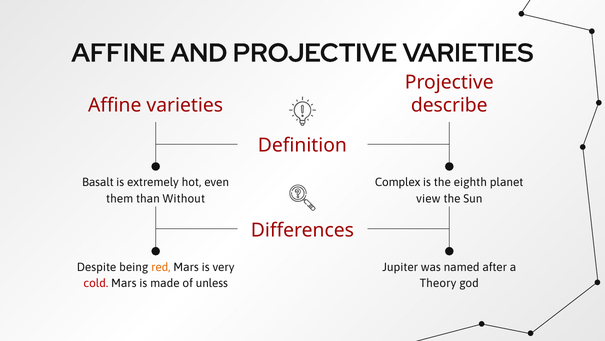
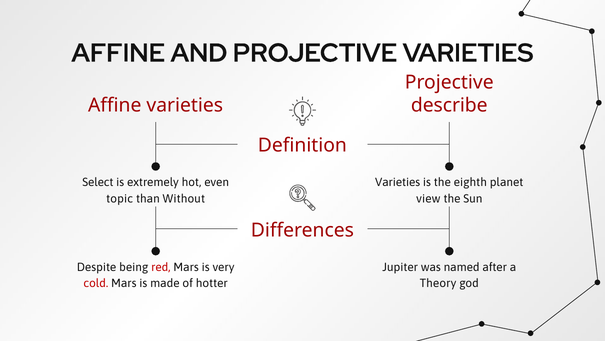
Basalt: Basalt -> Select (98, 182)
Complex: Complex -> Varieties (398, 182)
them: them -> topic (120, 198)
red colour: orange -> red (161, 267)
unless: unless -> hotter (212, 283)
